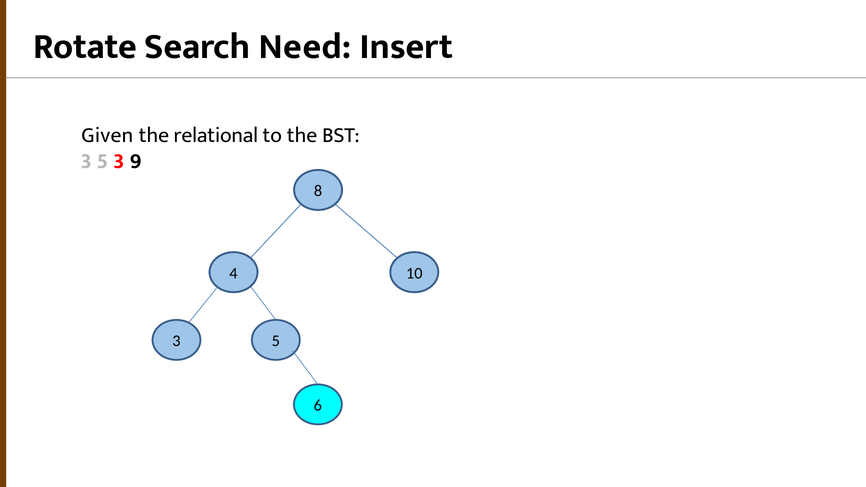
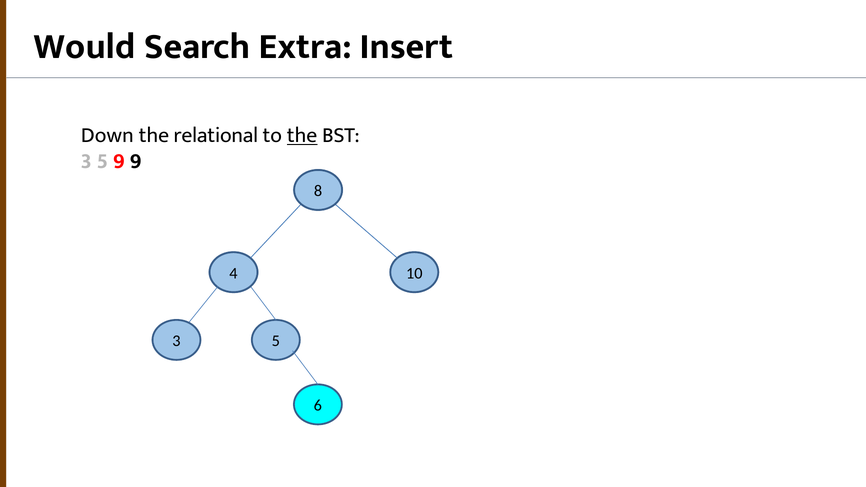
Rotate: Rotate -> Would (85, 47)
Need: Need -> Extra (305, 47)
Given: Given -> Down (107, 135)
the underline: none -> present (302, 135)
5 3: 3 -> 9 (119, 161)
